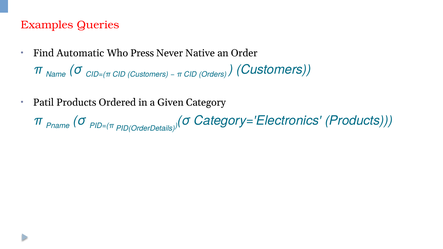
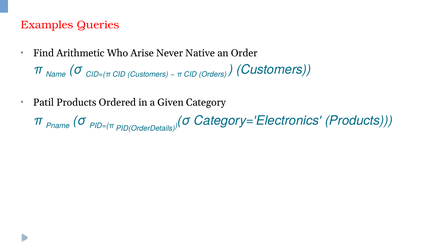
Automatic: Automatic -> Arithmetic (80, 53)
Press: Press -> Arise (142, 53)
